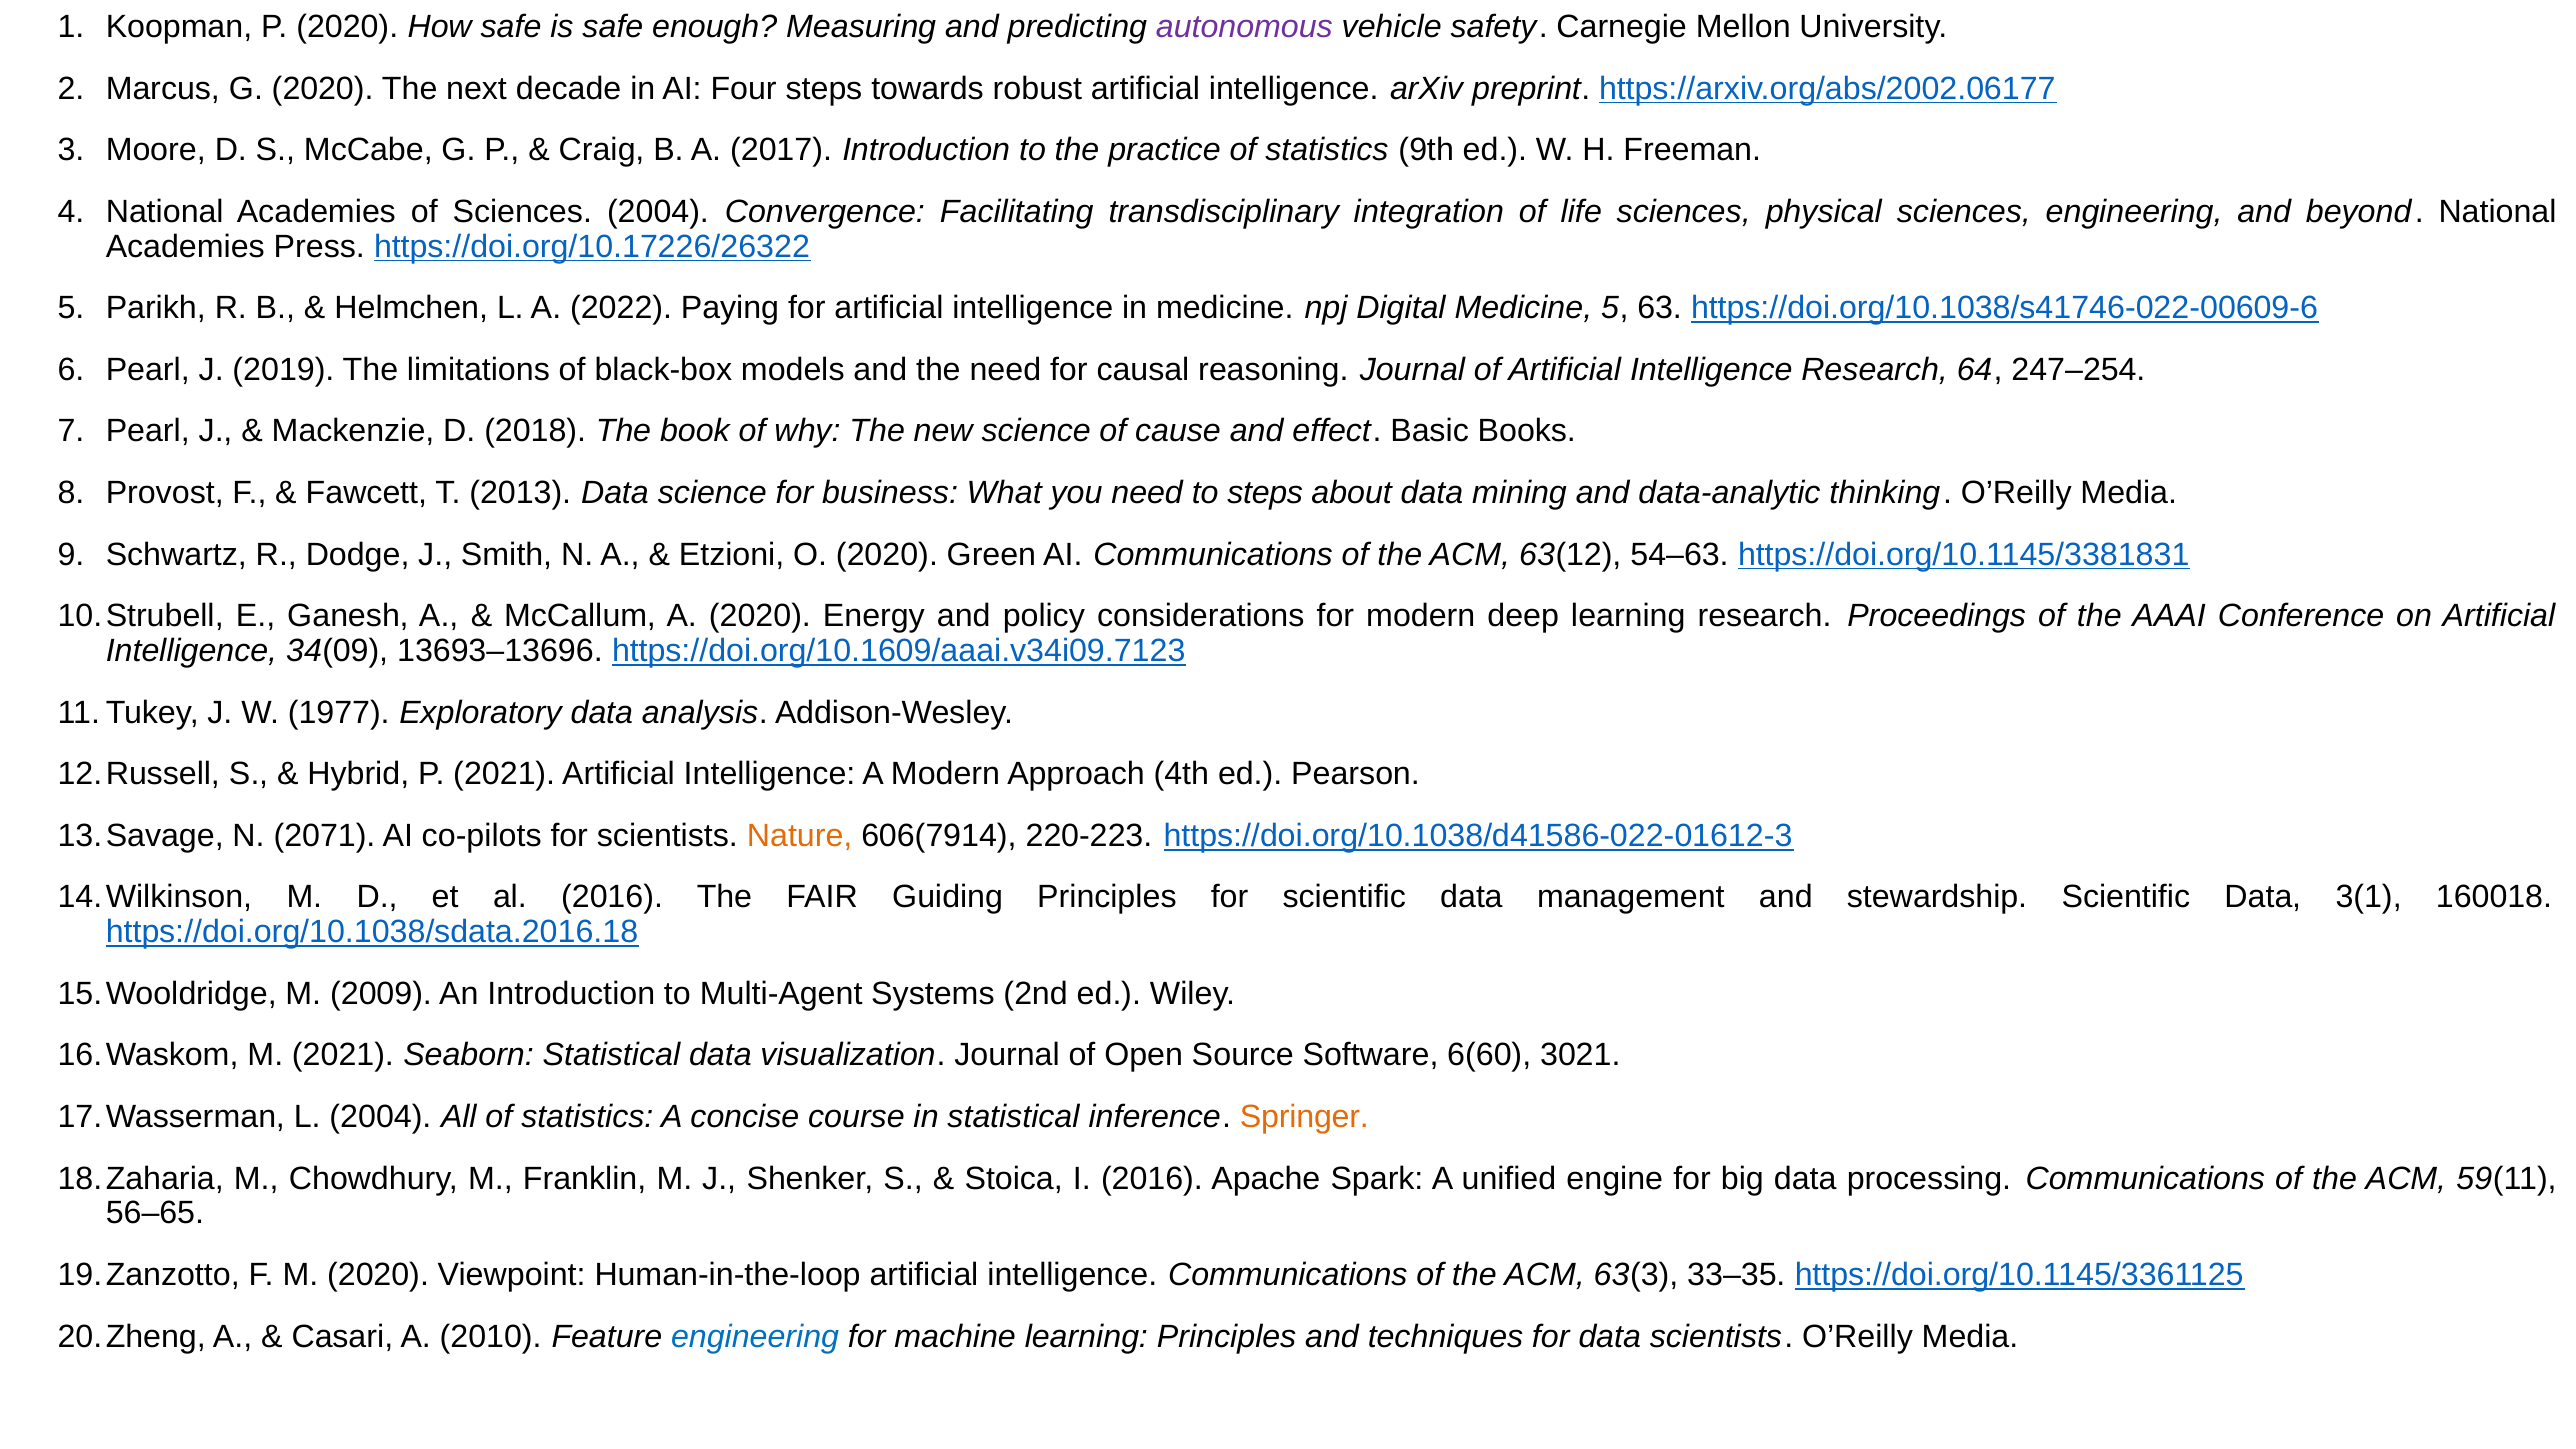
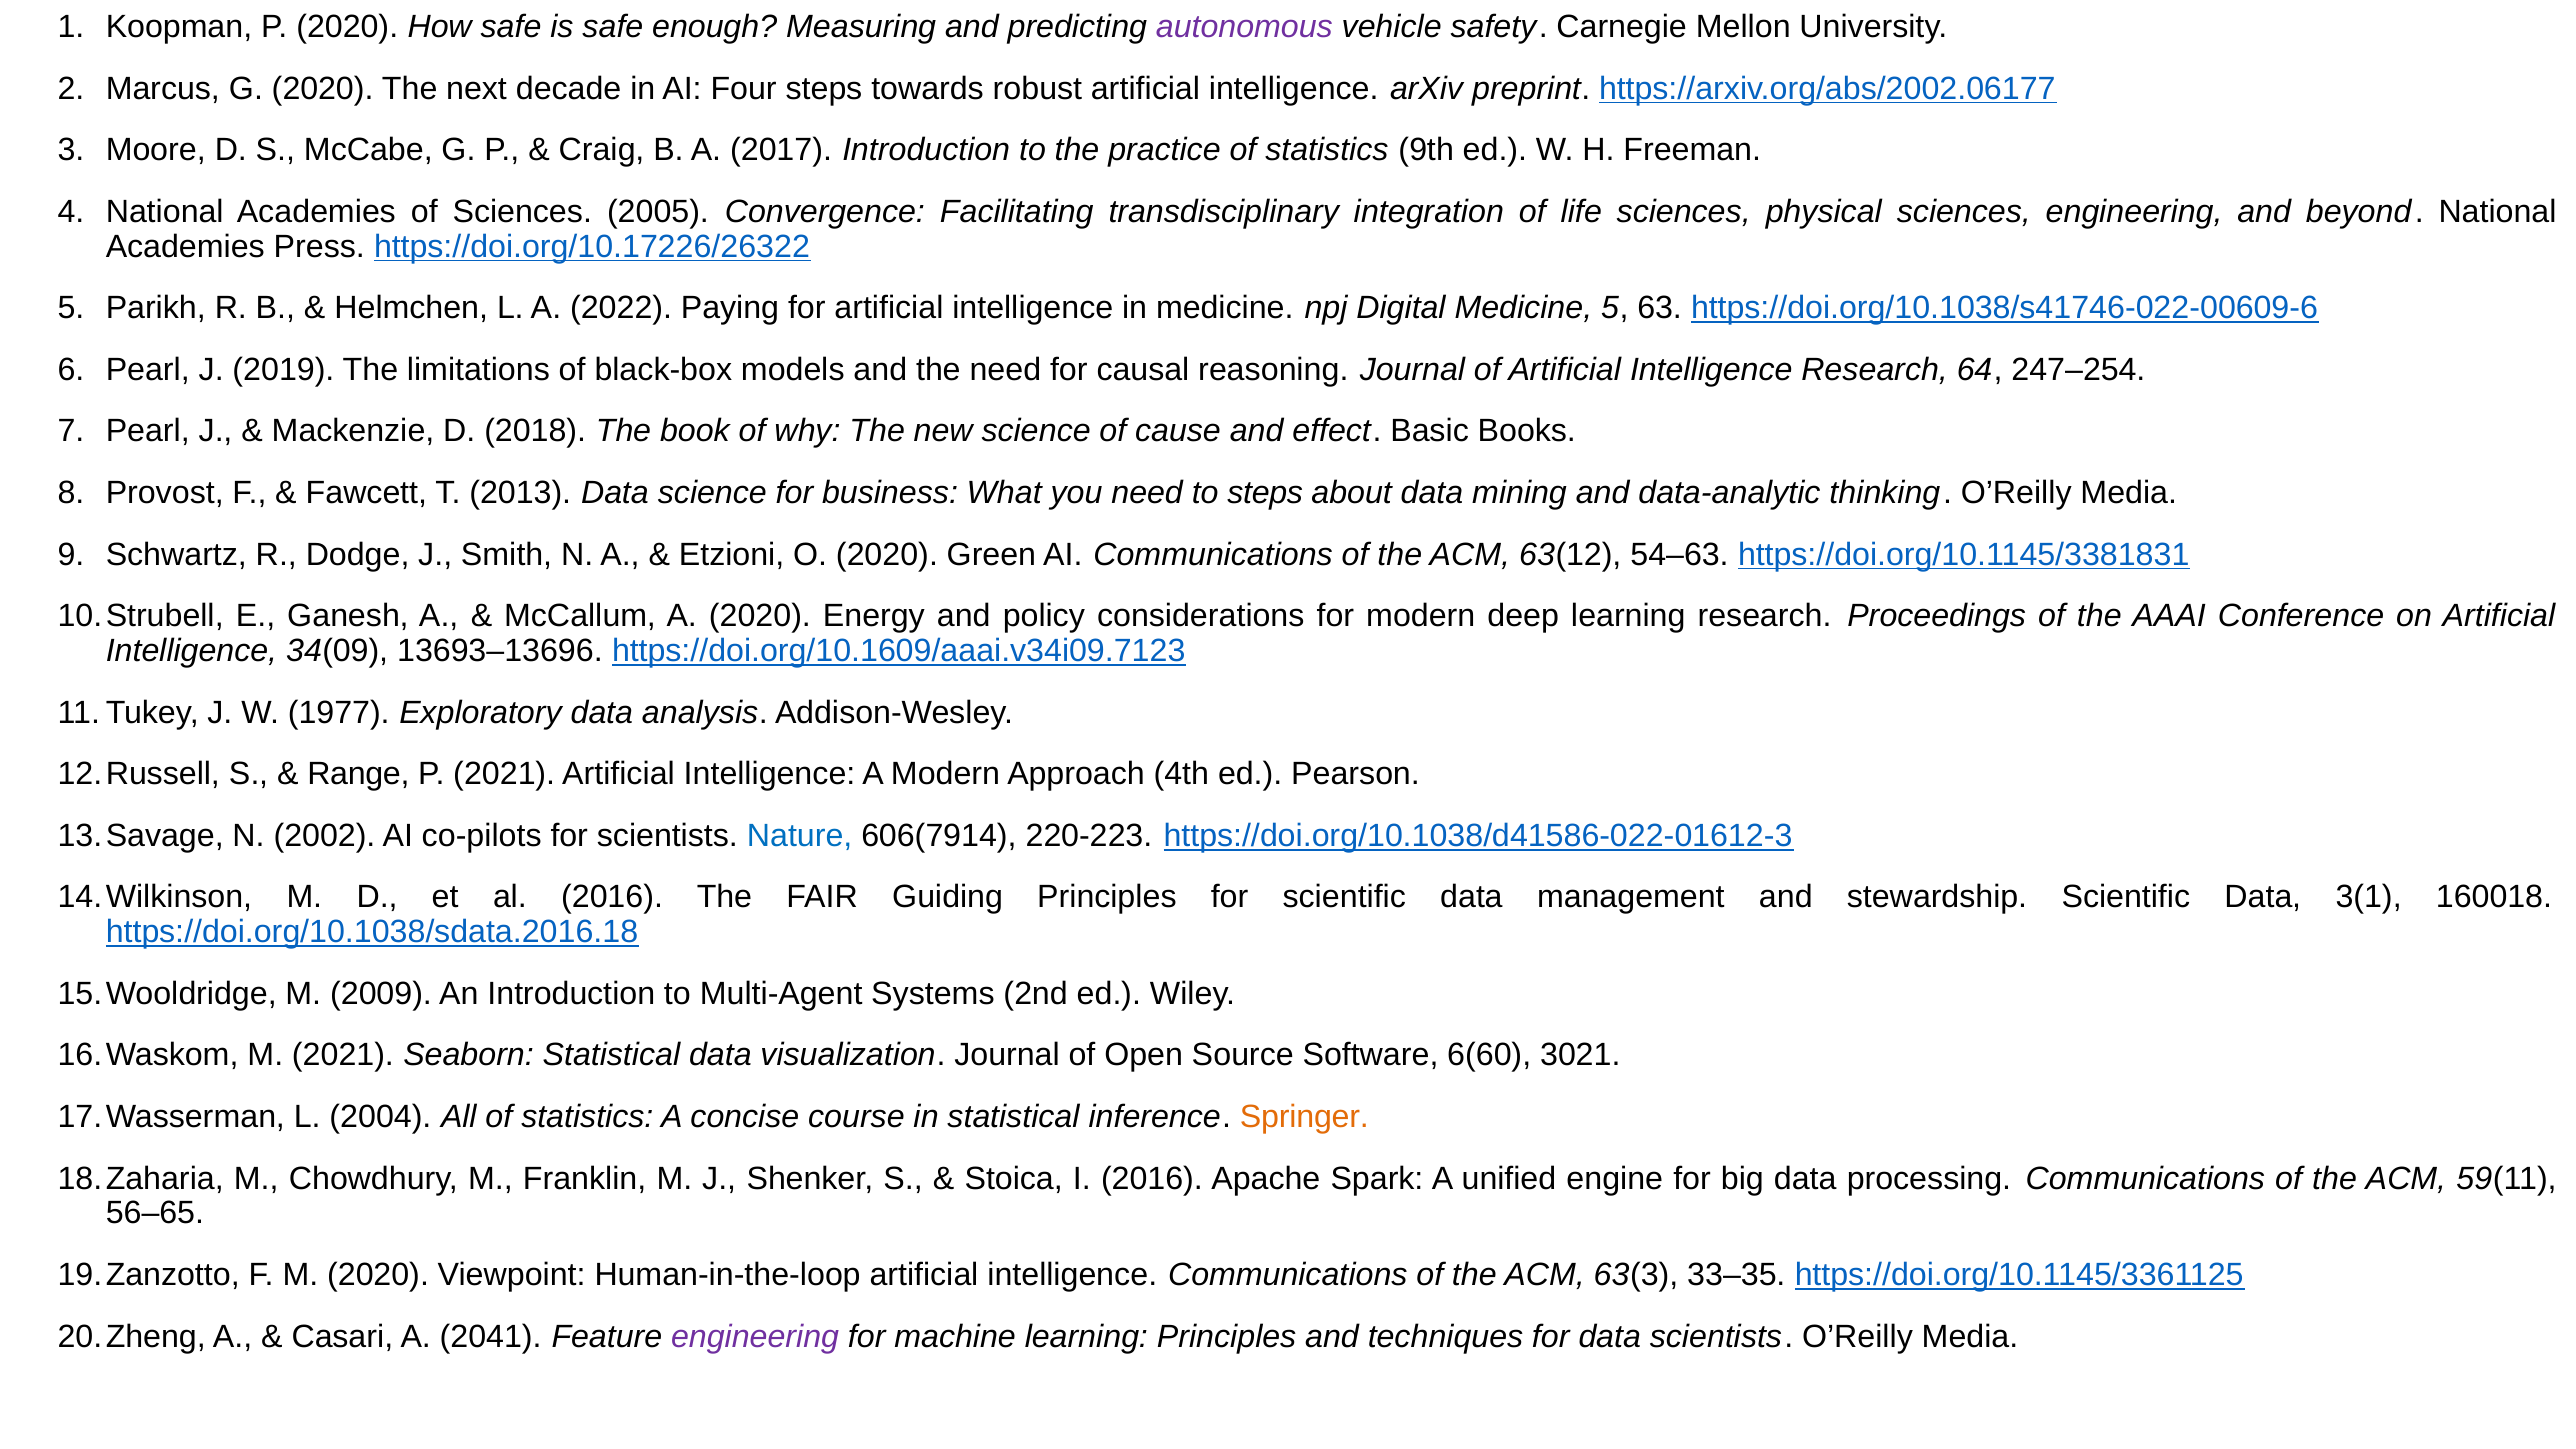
Sciences 2004: 2004 -> 2005 (658, 212)
Hybrid: Hybrid -> Range (358, 774)
2071: 2071 -> 2002 (325, 836)
Nature colour: orange -> blue (800, 836)
2010: 2010 -> 2041 (491, 1337)
engineering colour: blue -> purple (755, 1337)
